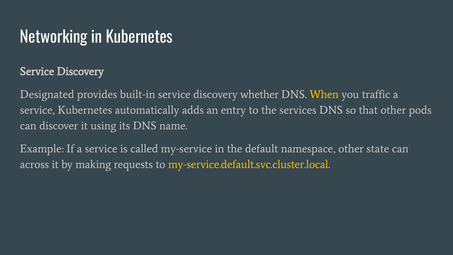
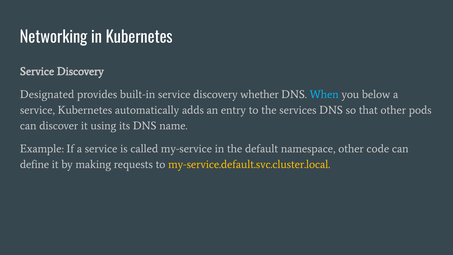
When colour: yellow -> light blue (324, 94)
traffic: traffic -> below (376, 94)
state: state -> code (378, 149)
across: across -> define (35, 164)
